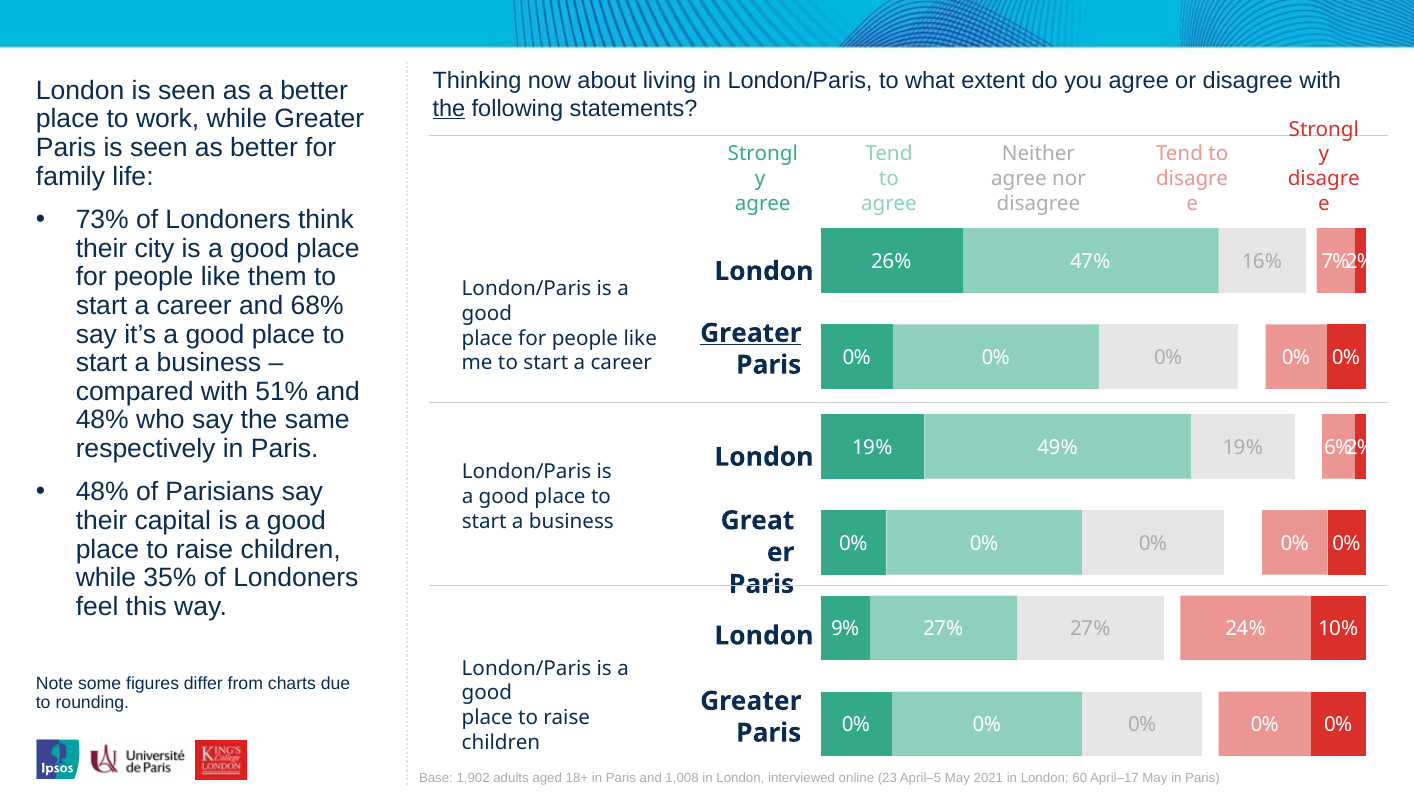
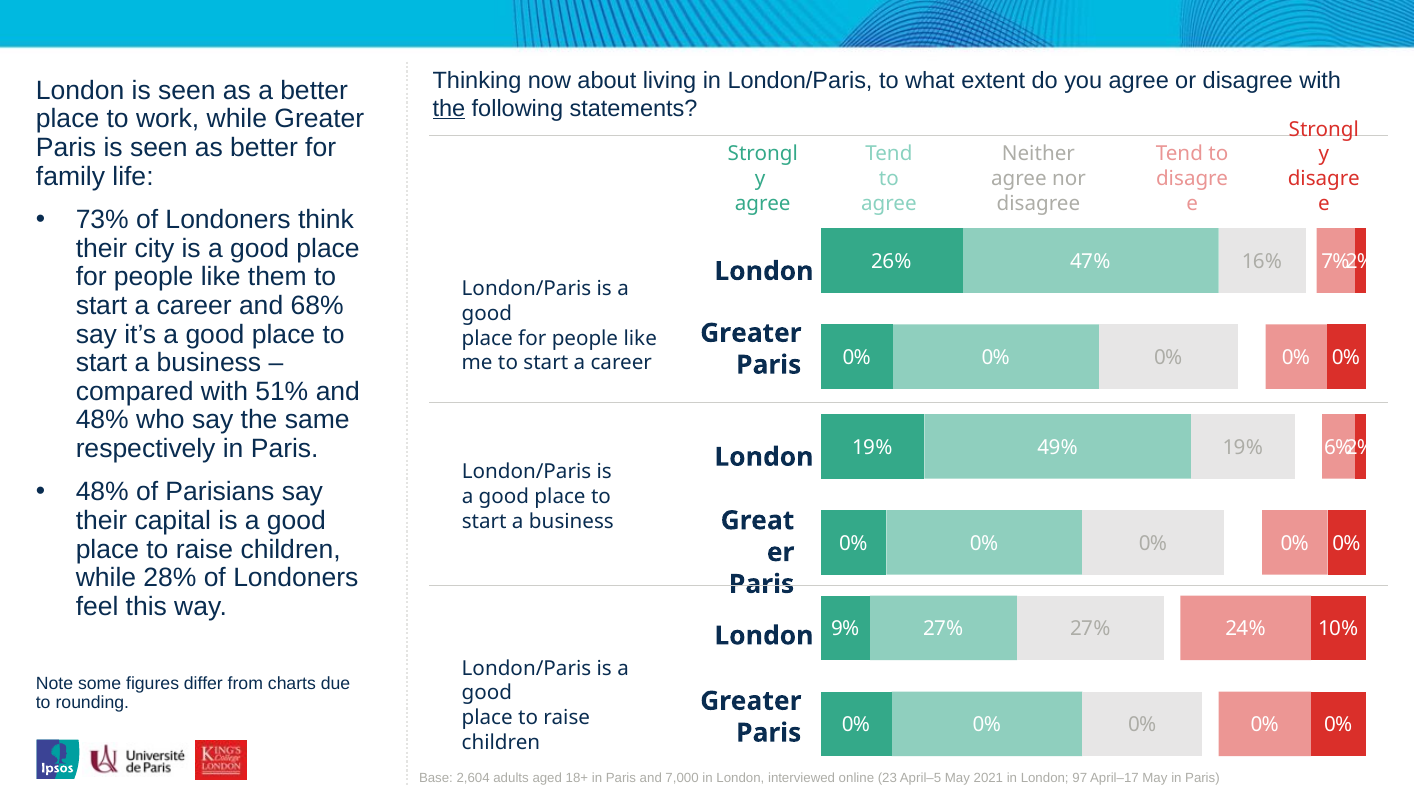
Greater underline: present -> none (751, 333)
35%: 35% -> 28% (170, 578)
1,902: 1,902 -> 2,604 (473, 779)
1,008: 1,008 -> 7,000 (682, 779)
60: 60 -> 97 (1080, 779)
